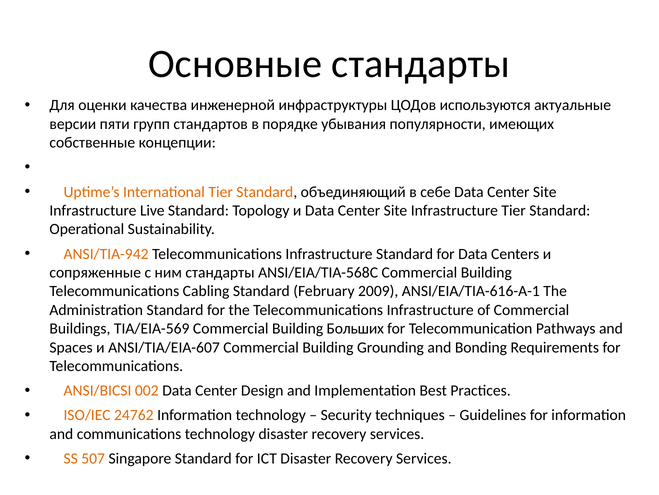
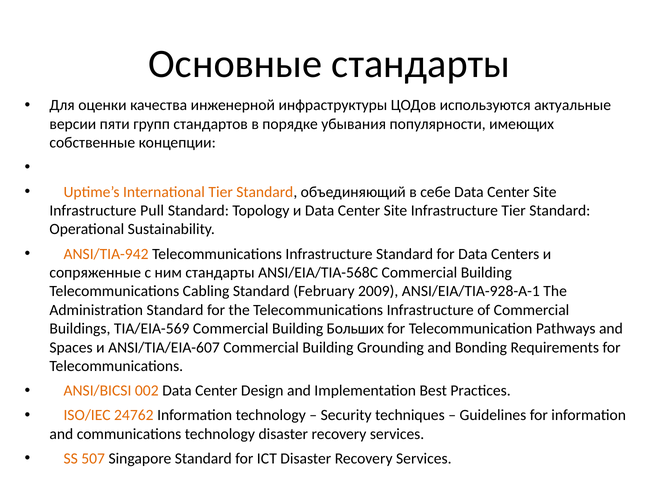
Live: Live -> Pull (152, 210)
ANSI/EIA/TIA-616-A-1: ANSI/EIA/TIA-616-A-1 -> ANSI/EIA/TIA-928-A-1 (471, 291)
